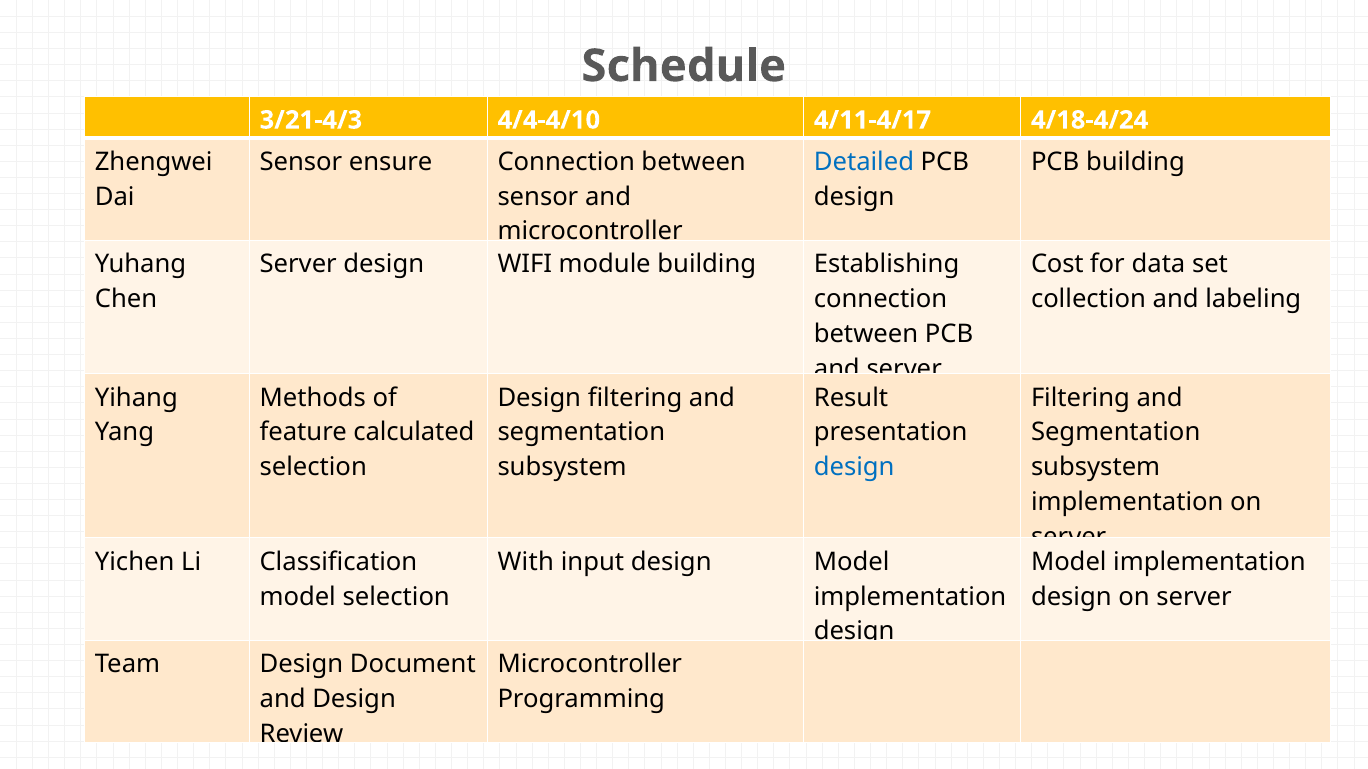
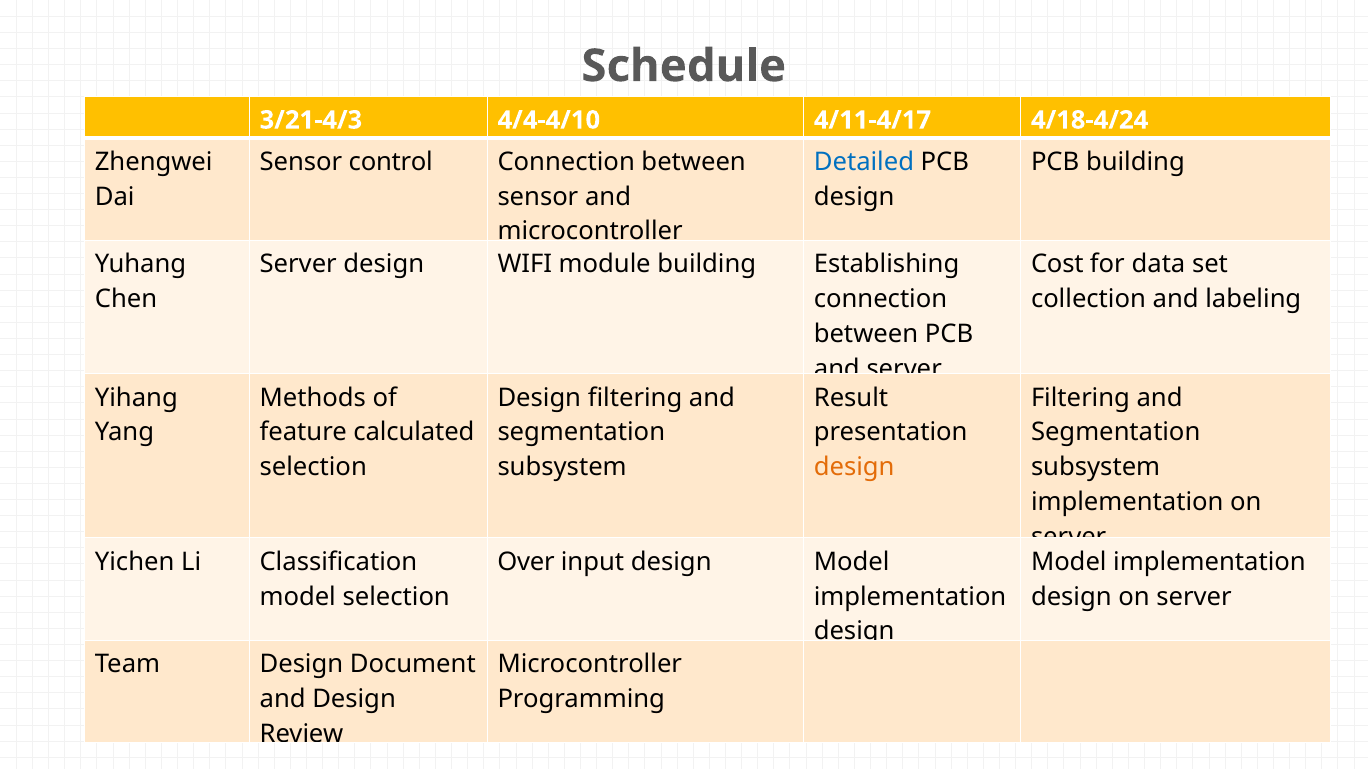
ensure: ensure -> control (391, 162)
design colour: blue -> orange (854, 468)
With: With -> Over (526, 562)
